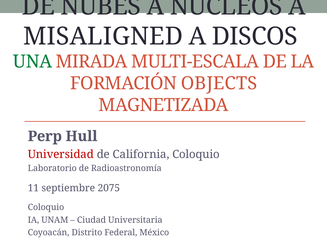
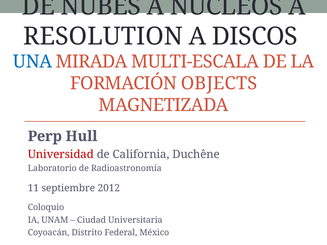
MISALIGNED: MISALIGNED -> RESOLUTION (103, 36)
UNA colour: green -> blue (33, 62)
California Coloquio: Coloquio -> Duchêne (196, 155)
2075: 2075 -> 2012 (109, 188)
